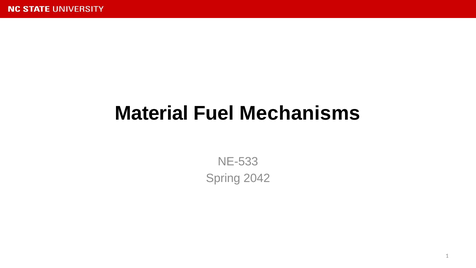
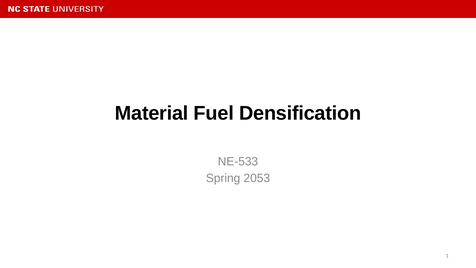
Mechanisms: Mechanisms -> Densification (300, 113)
2042: 2042 -> 2053 (257, 178)
